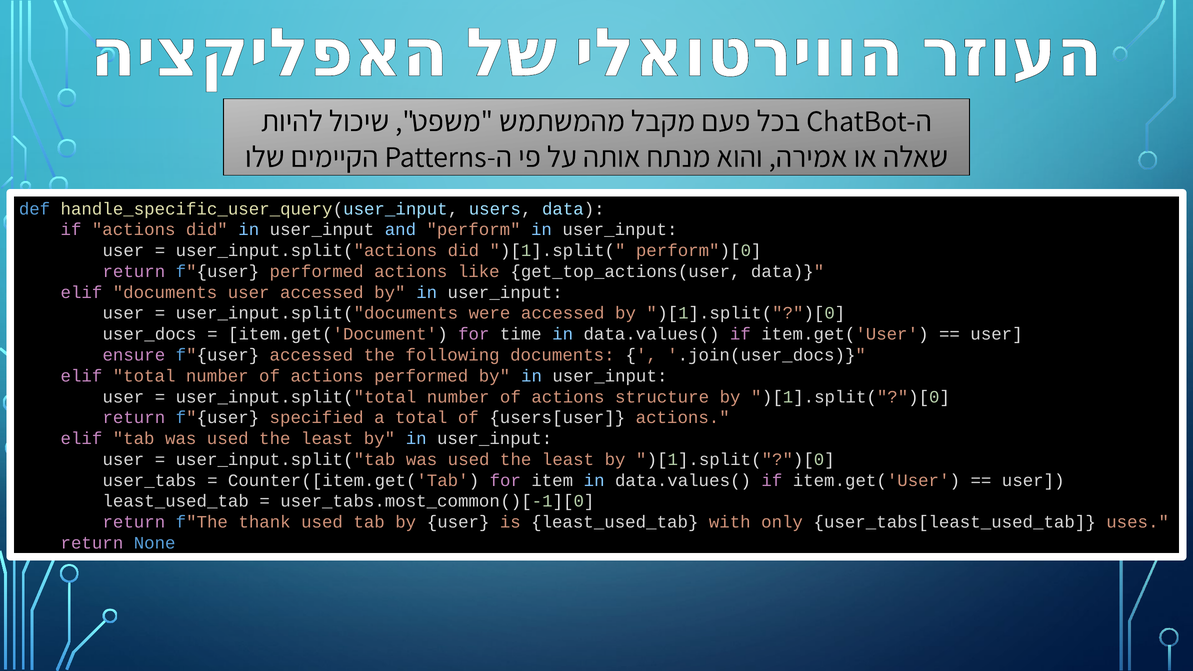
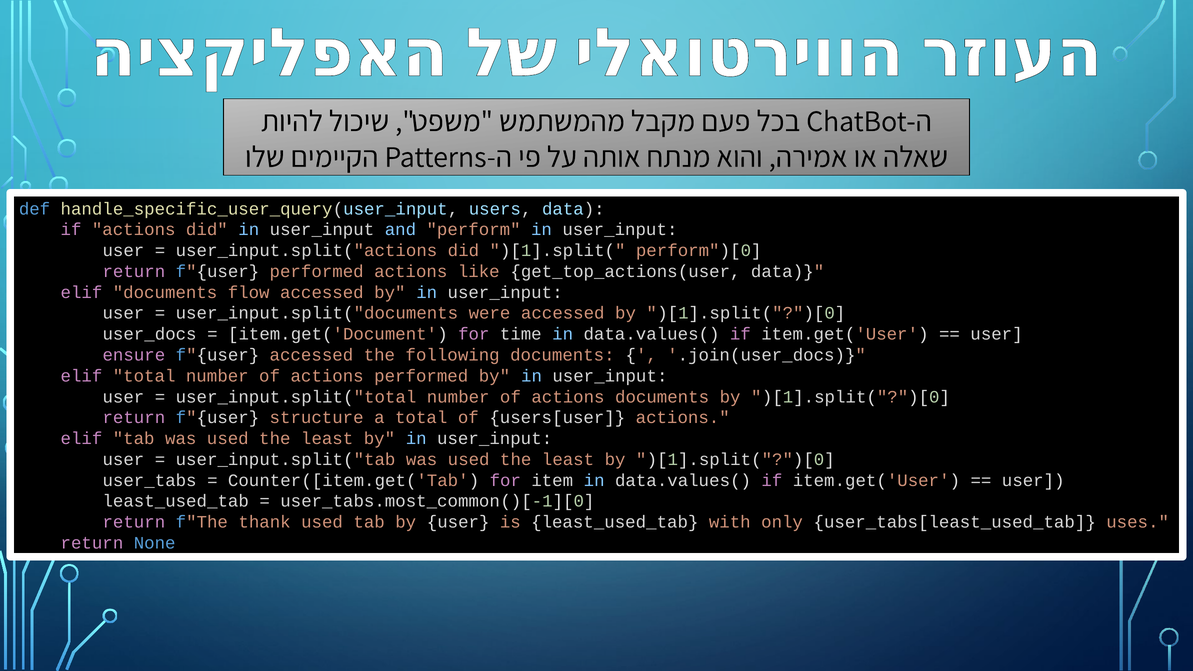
documents user: user -> flow (249, 292)
actions structure: structure -> documents (662, 397)
specified: specified -> structure (317, 418)
